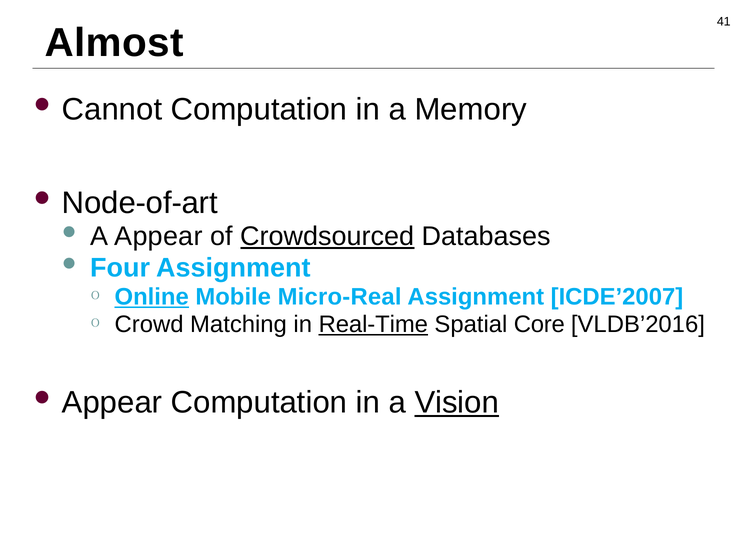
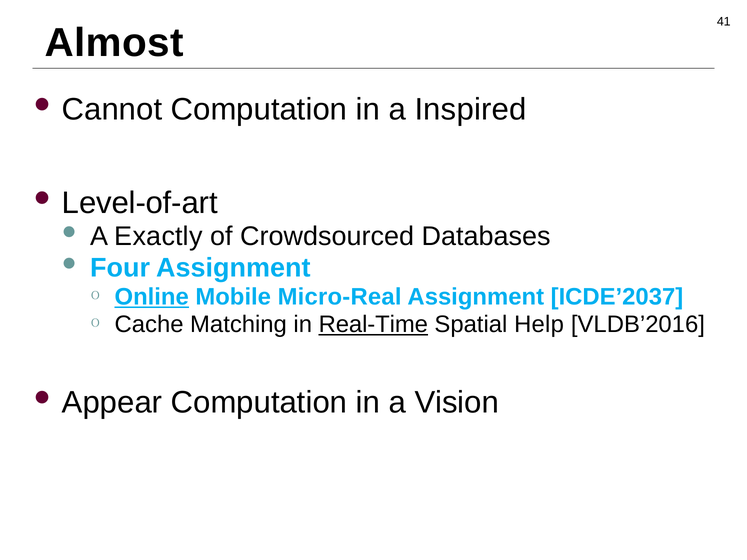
Memory: Memory -> Inspired (471, 109)
Node-of-art: Node-of-art -> Level-of-art (140, 203)
A Appear: Appear -> Exactly (159, 237)
Crowdsourced underline: present -> none (327, 237)
ICDE’2007: ICDE’2007 -> ICDE’2037 (617, 297)
Crowd: Crowd -> Cache (149, 325)
Core: Core -> Help (539, 325)
Vision underline: present -> none (457, 403)
